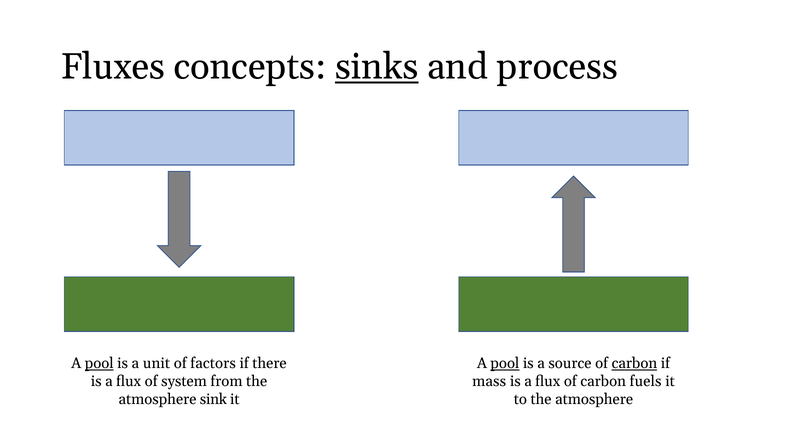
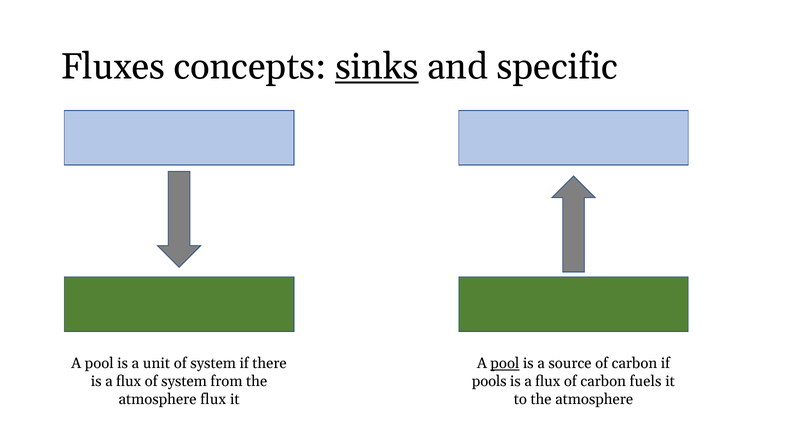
process: process -> specific (557, 67)
pool underline: present -> none (99, 363)
factors: factors -> system (213, 363)
carbon underline: present -> none (634, 363)
mass: mass -> pools (489, 381)
atmosphere sink: sink -> flux (213, 399)
